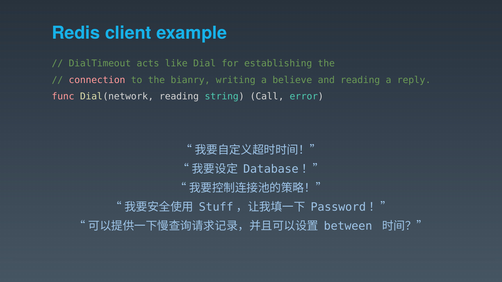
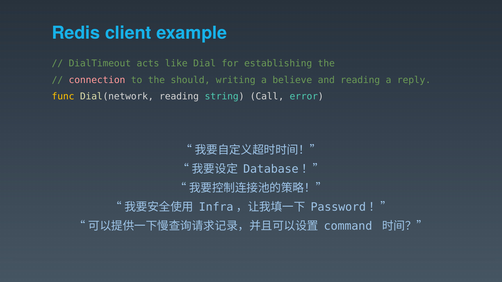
bianry: bianry -> should (190, 80)
func colour: pink -> yellow (63, 97)
Stuff: Stuff -> Infra (216, 207)
between: between -> command (348, 226)
